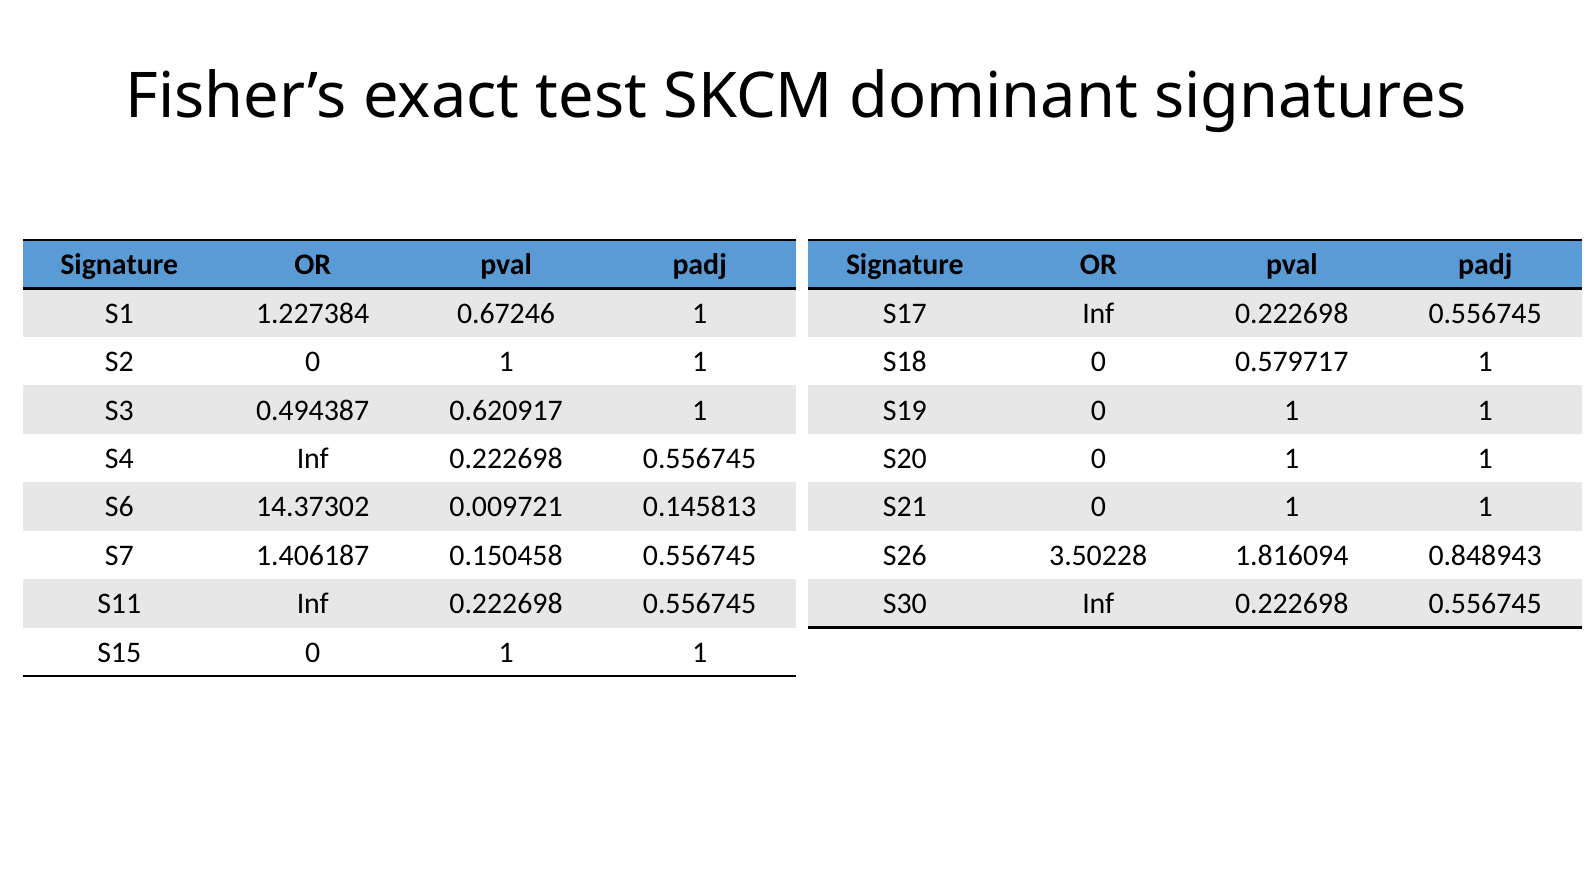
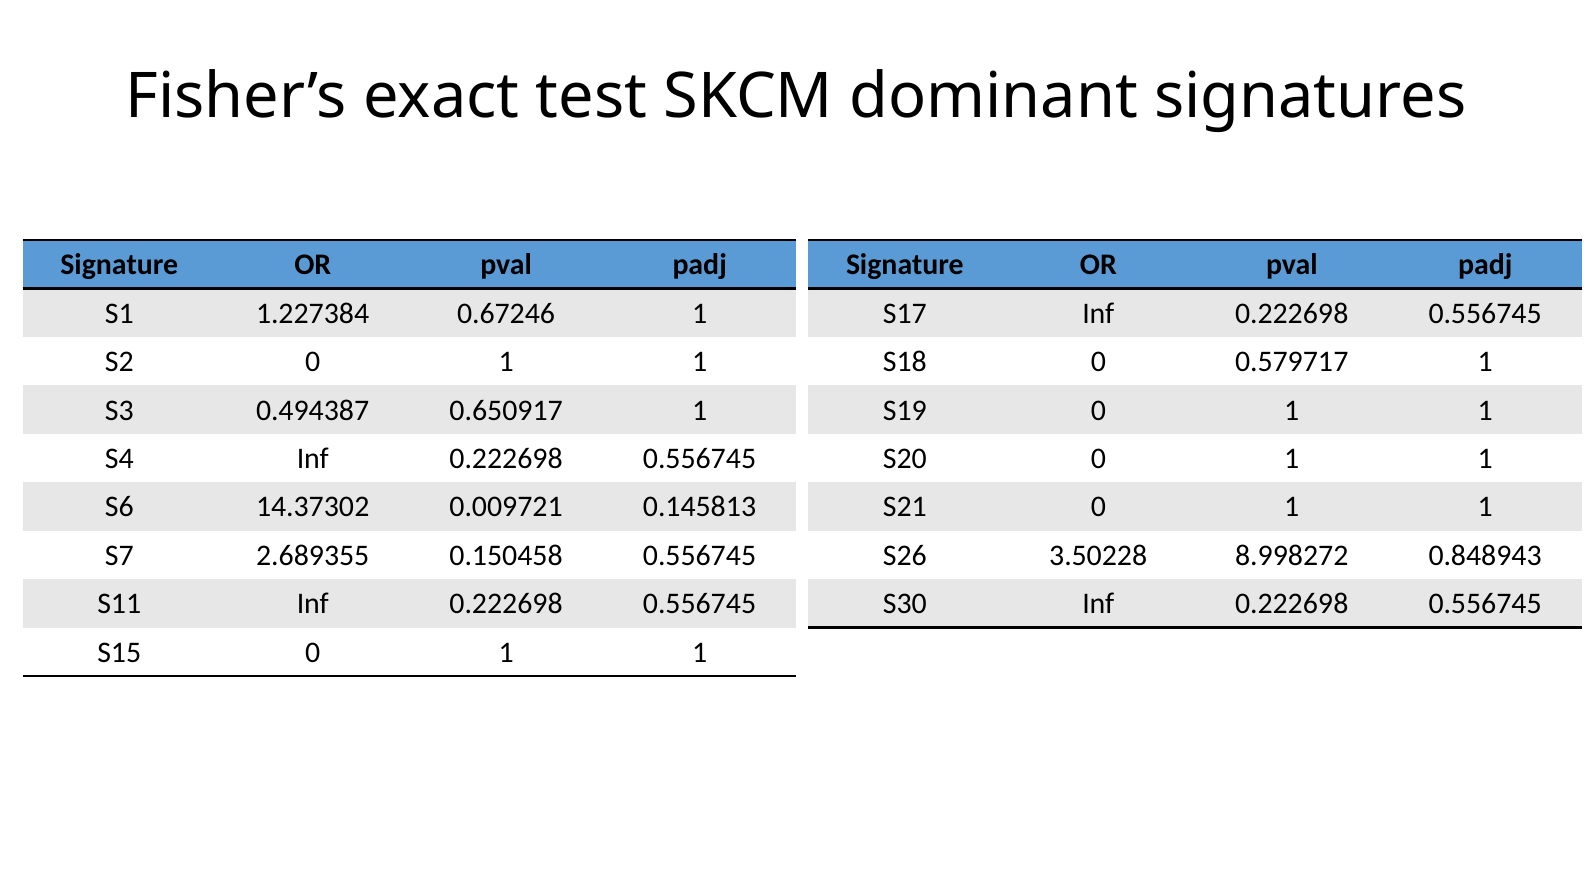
0.620917: 0.620917 -> 0.650917 (506, 410)
1.406187: 1.406187 -> 2.689355 (313, 556)
1.816094: 1.816094 -> 8.998272 (1292, 556)
